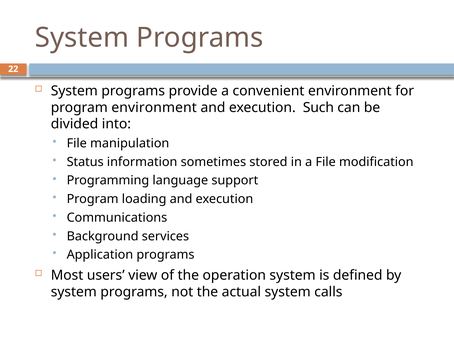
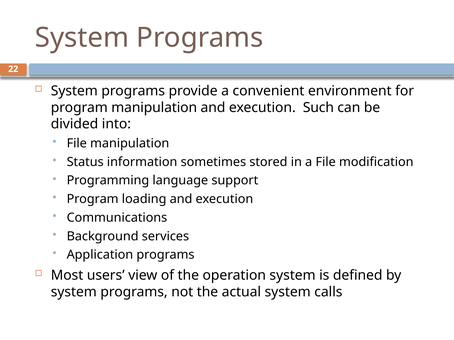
program environment: environment -> manipulation (154, 108)
